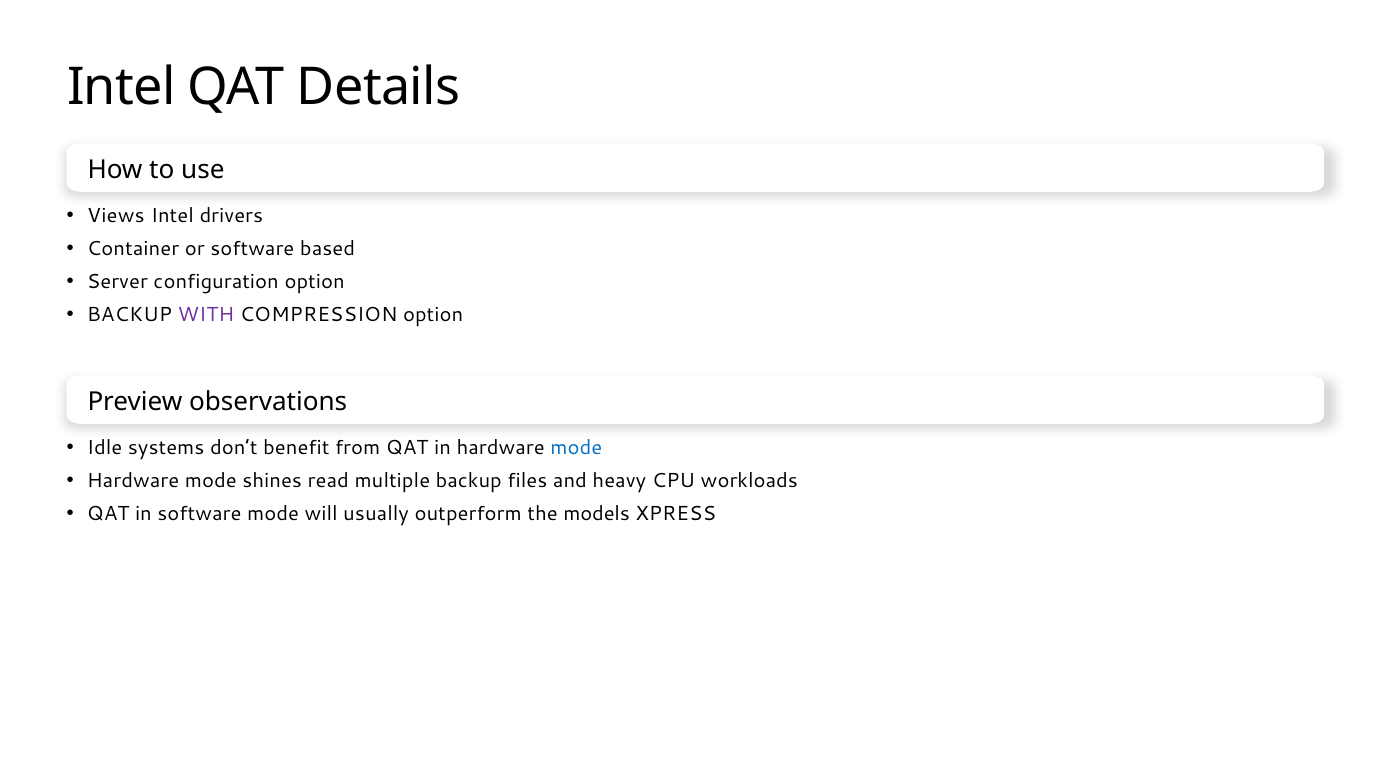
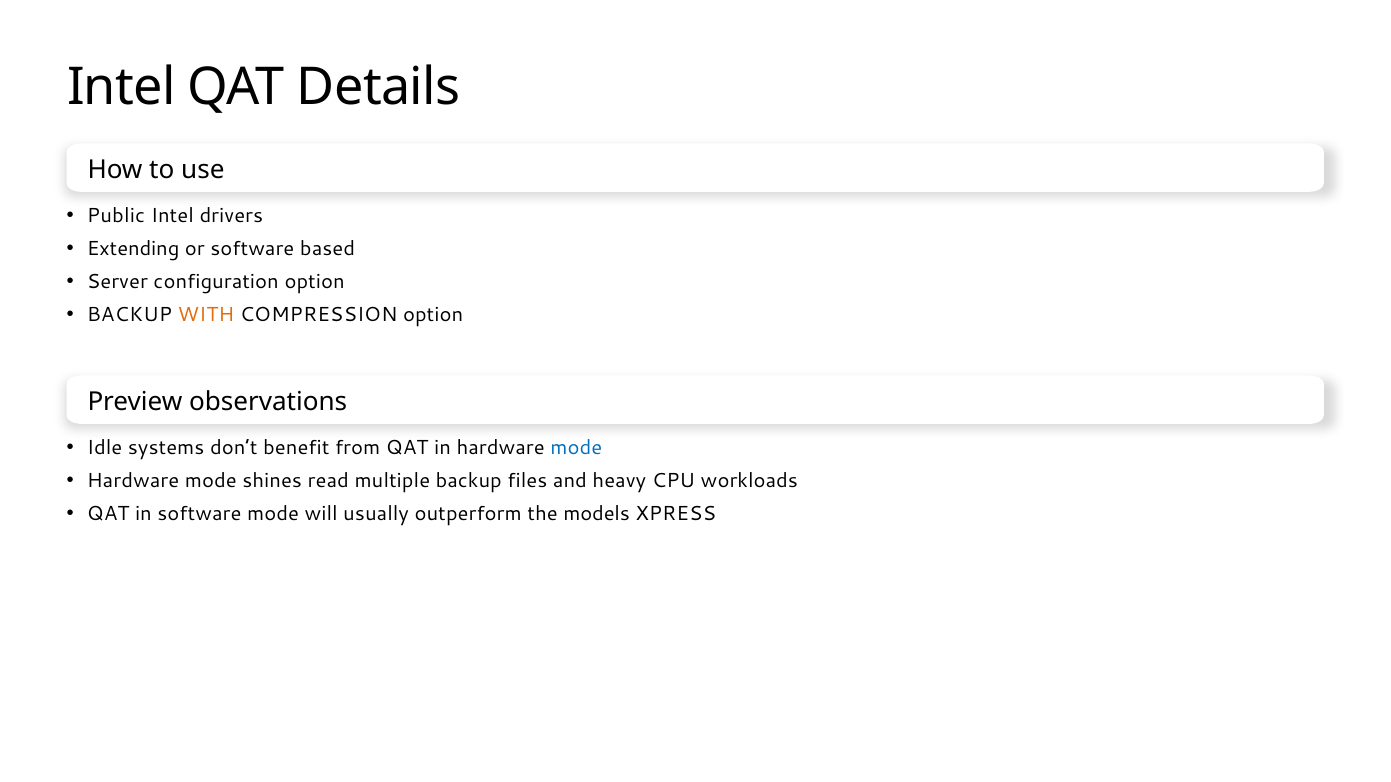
Views: Views -> Public (116, 216)
Container: Container -> Extending (133, 249)
WITH colour: purple -> orange (206, 315)
